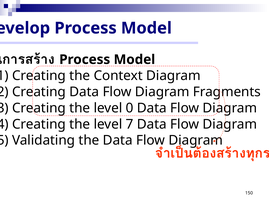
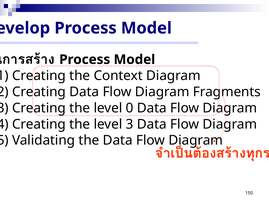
level 7: 7 -> 3 (130, 124)
